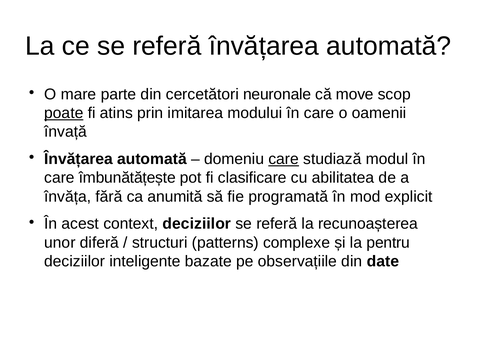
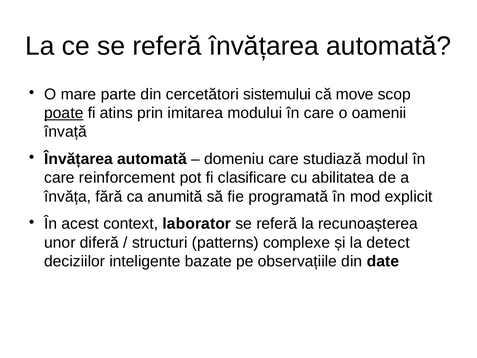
neuronale: neuronale -> sistemului (277, 94)
care underline: present -> none (284, 159)
îmbunătățește: îmbunătățește -> reinforcement (127, 178)
context deciziilor: deciziilor -> laborator (197, 224)
pentru: pentru -> detect (388, 242)
